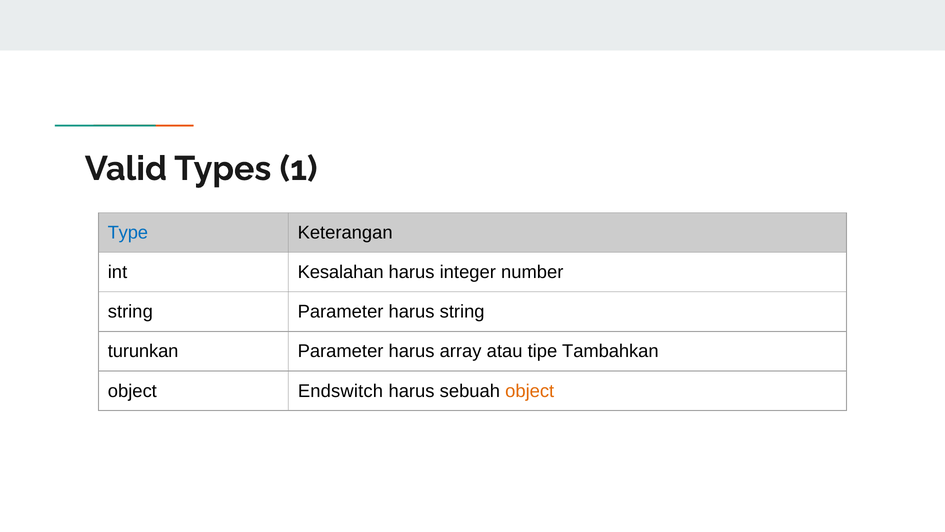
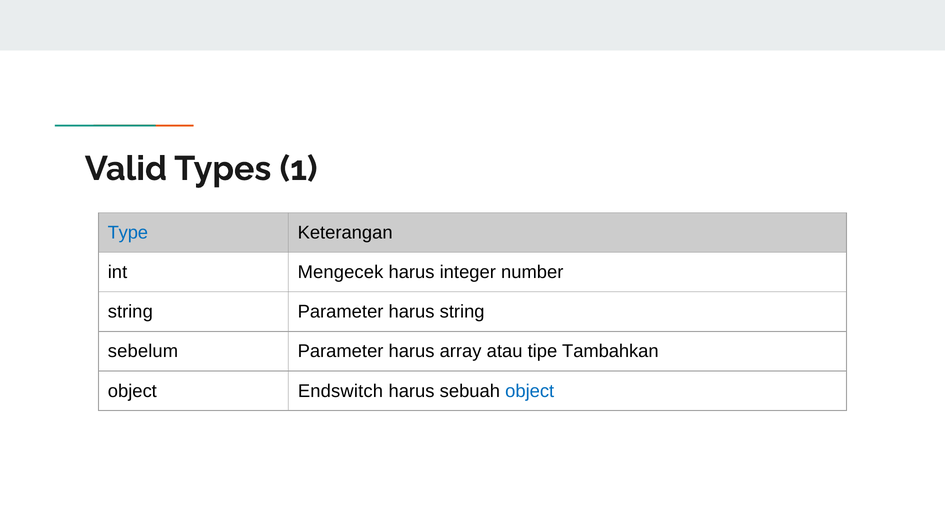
Kesalahan: Kesalahan -> Mengecek (340, 272)
turunkan: turunkan -> sebelum (143, 351)
object colour: orange -> blue (530, 391)
